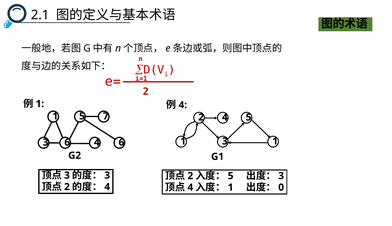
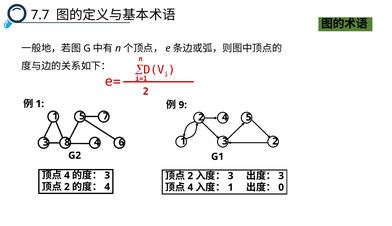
2.1: 2.1 -> 7.7 (40, 15)
4: 4 -> 9 (183, 105)
3 1: 1 -> 2 (275, 141)
3 6: 6 -> 8 (67, 143)
3: 3 -> 4 (67, 176)
5: 5 -> 3 (231, 176)
